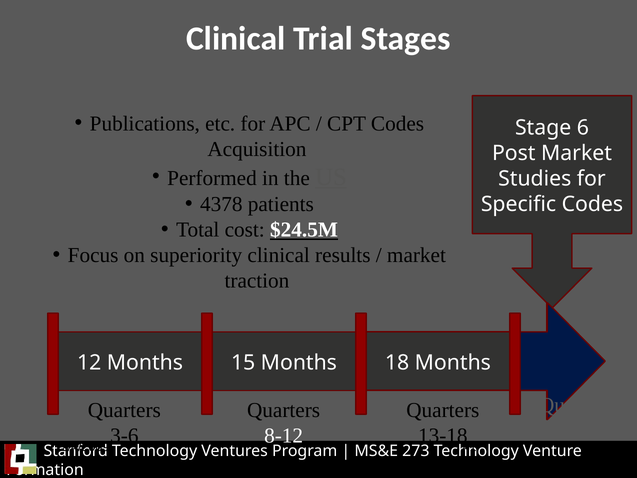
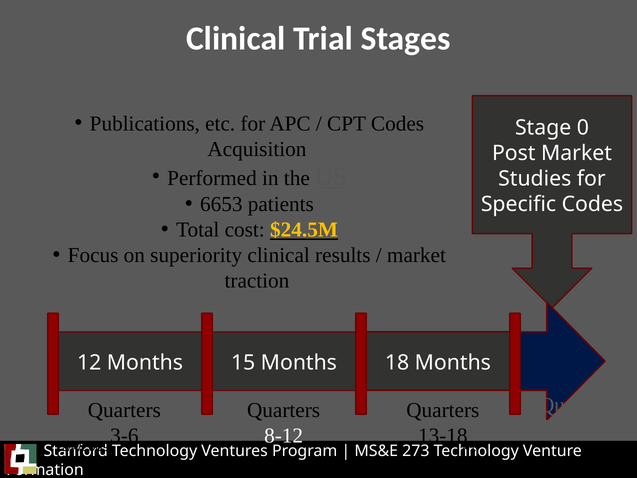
6: 6 -> 0 (583, 128)
4378: 4378 -> 6653 (221, 204)
$24.5M colour: white -> yellow (304, 230)
